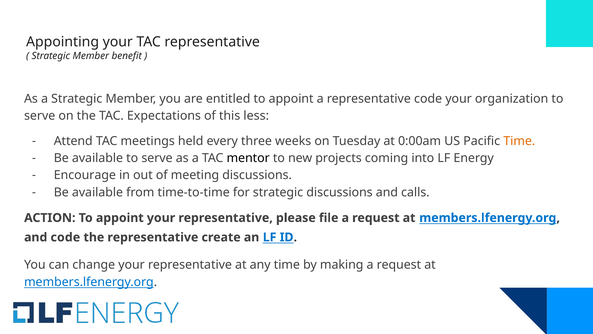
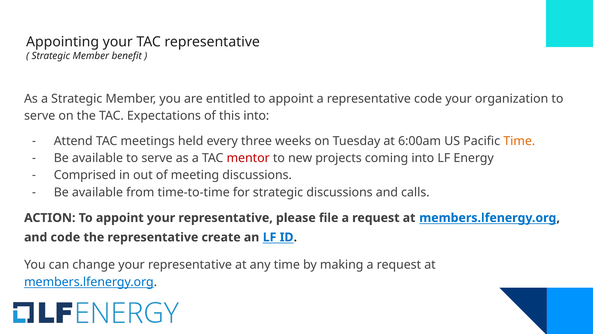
this less: less -> into (256, 116)
0:00am: 0:00am -> 6:00am (420, 141)
mentor colour: black -> red (248, 158)
Encourage: Encourage -> Comprised (85, 175)
